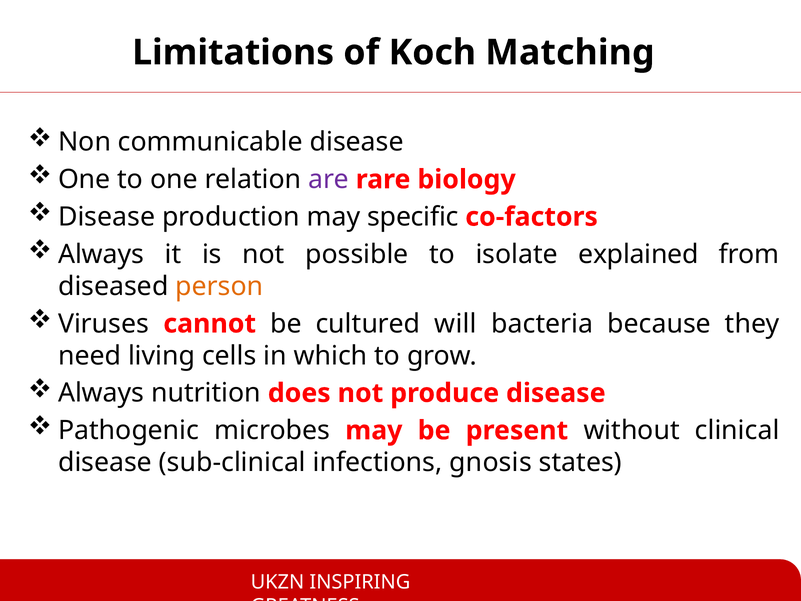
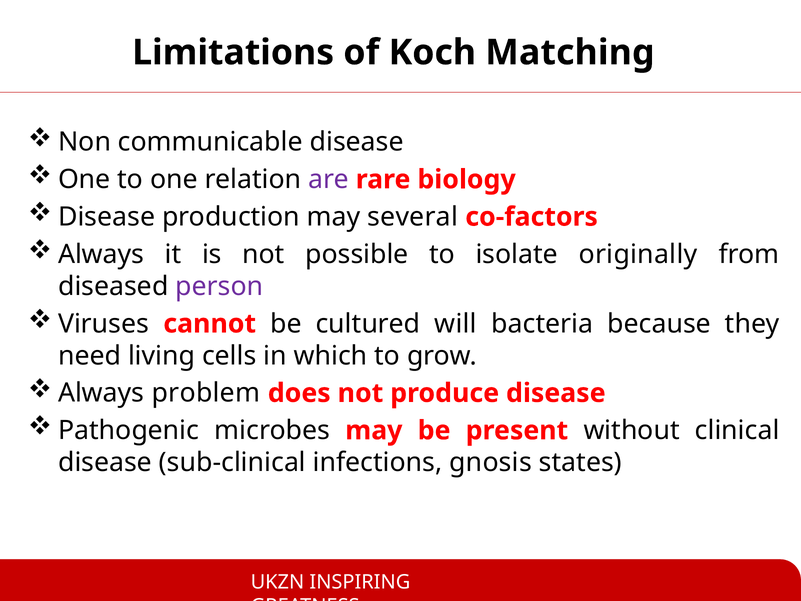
specific: specific -> several (413, 217)
explained: explained -> originally (638, 254)
person colour: orange -> purple (219, 286)
nutrition: nutrition -> problem (206, 393)
